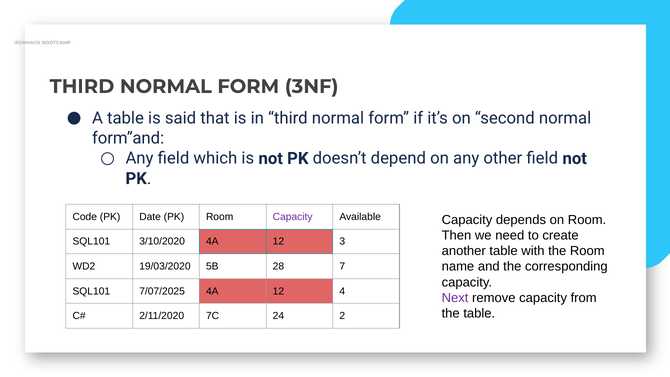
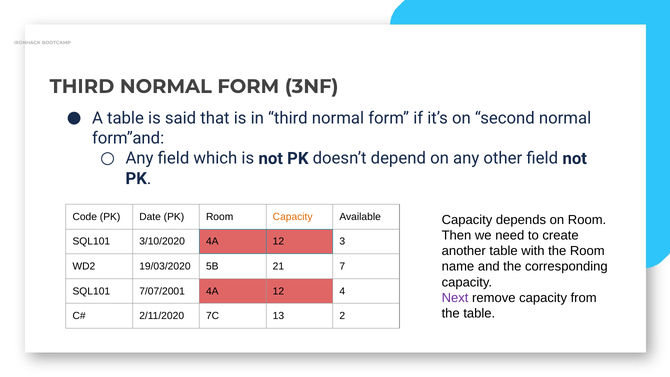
Capacity colour: purple -> orange (293, 217)
28: 28 -> 21 (278, 266)
7/07/2025: 7/07/2025 -> 7/07/2001 (162, 291)
24: 24 -> 13 (278, 316)
